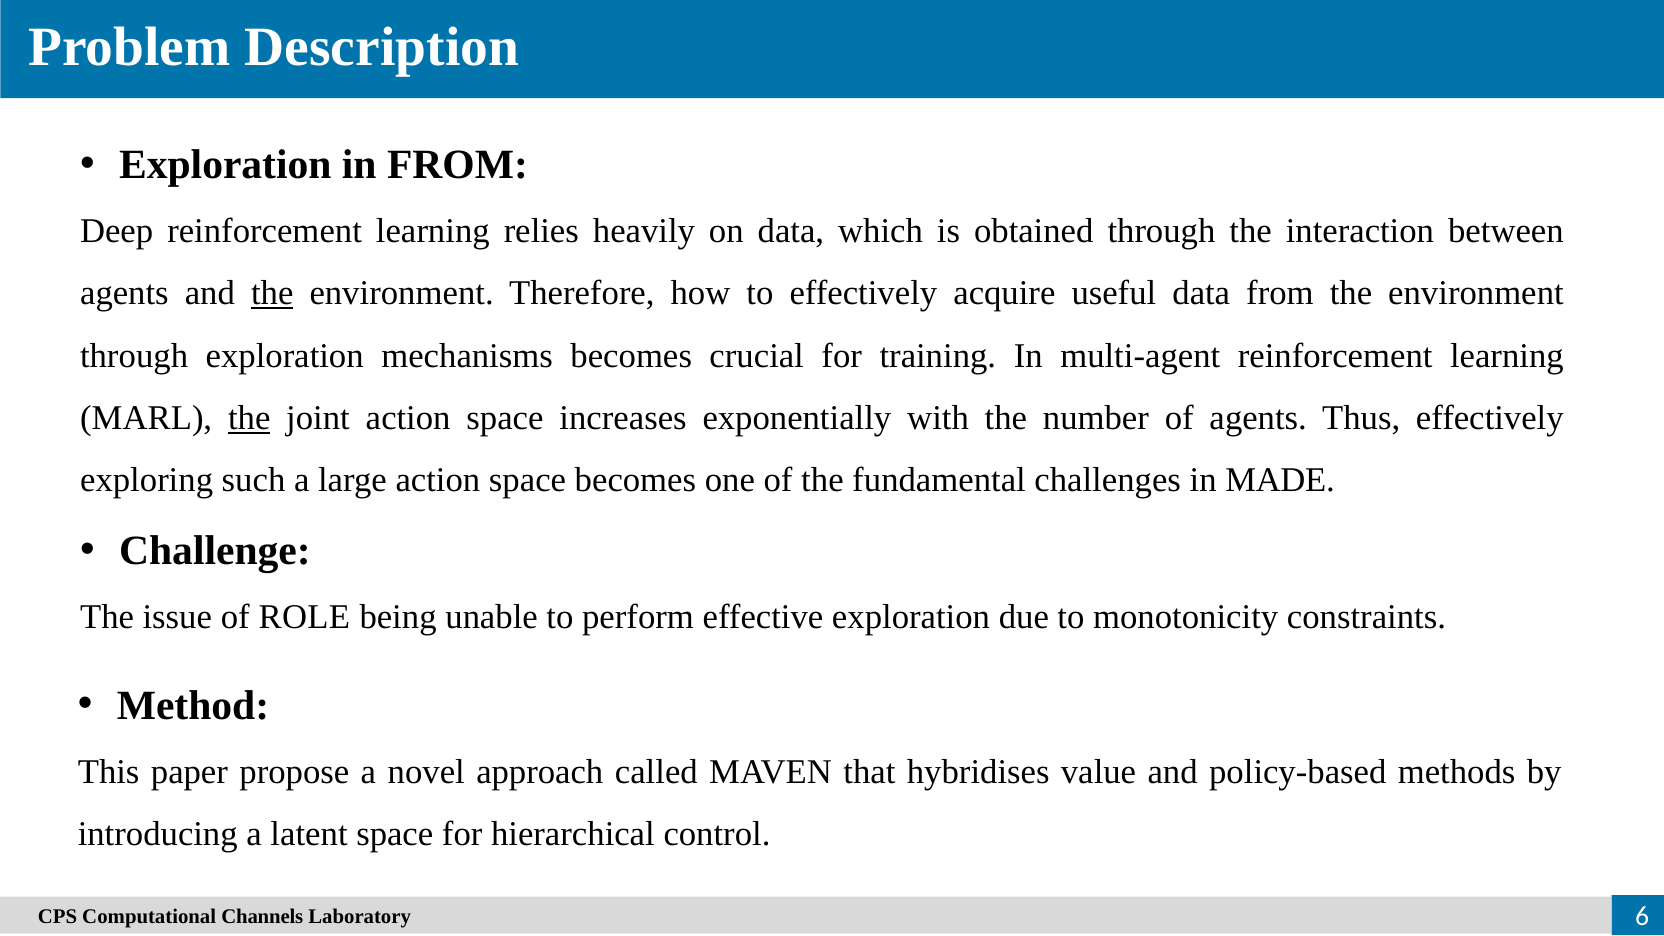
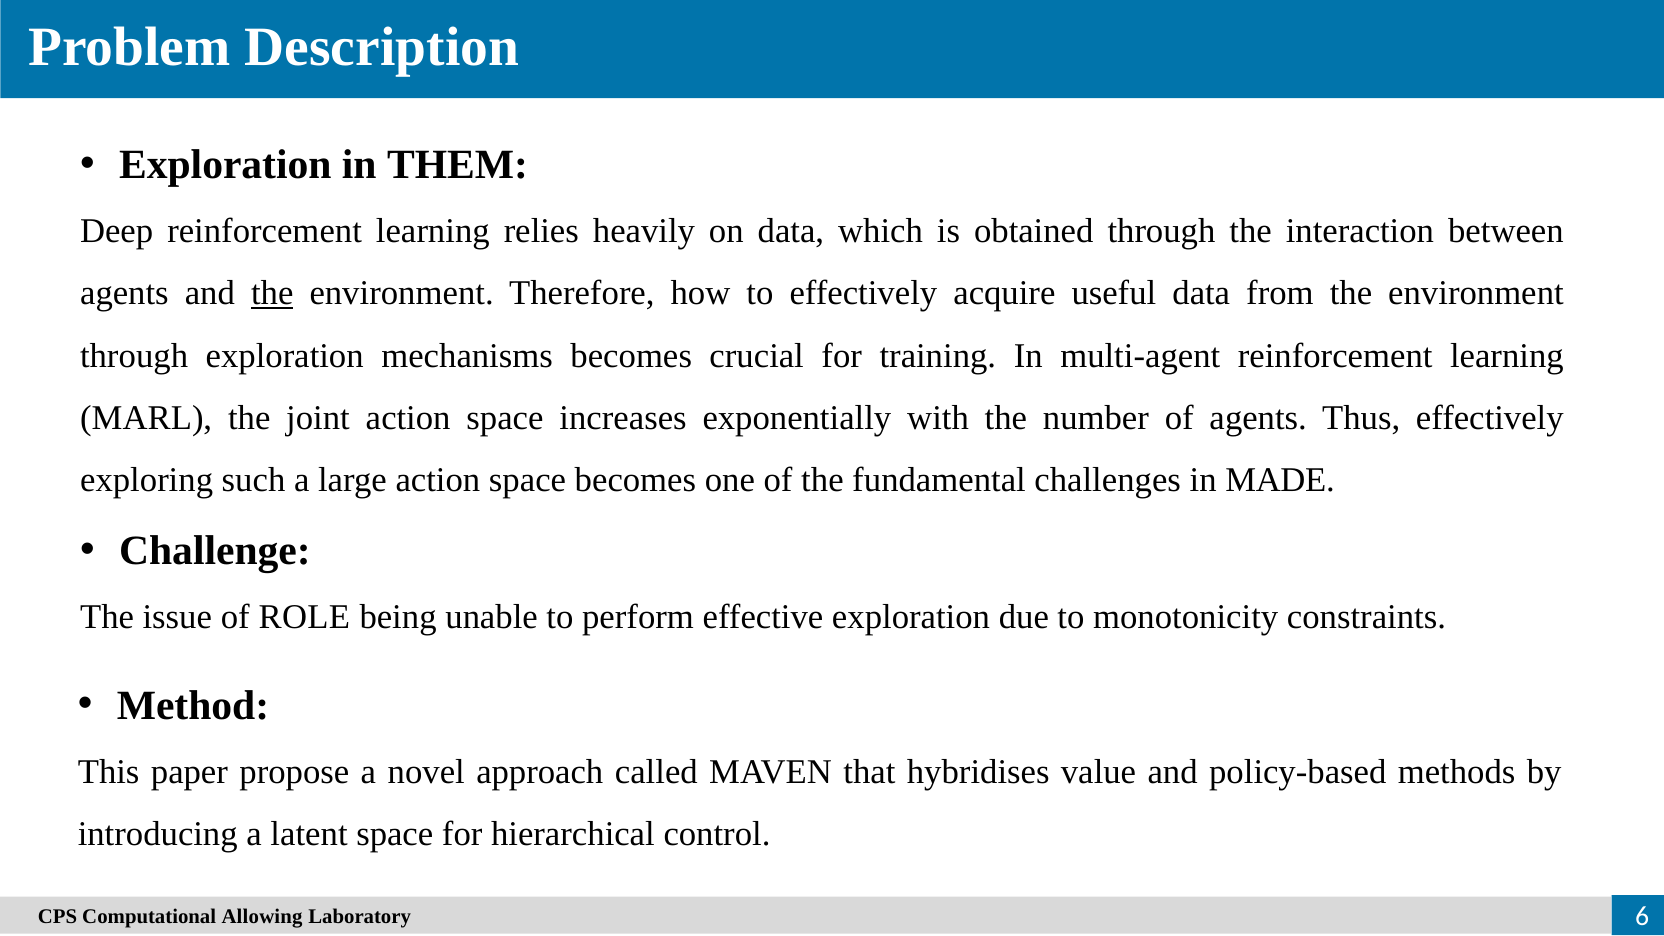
in FROM: FROM -> THEM (458, 165)
the underline: present -> none (249, 418)
Channels: Channels -> Allowing (262, 917)
